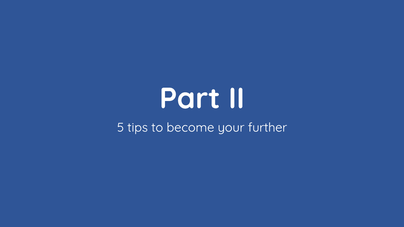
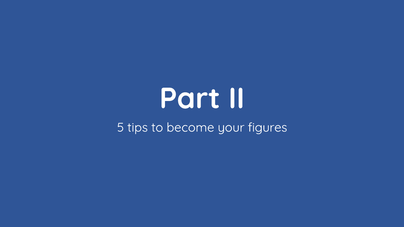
further: further -> figures (267, 128)
